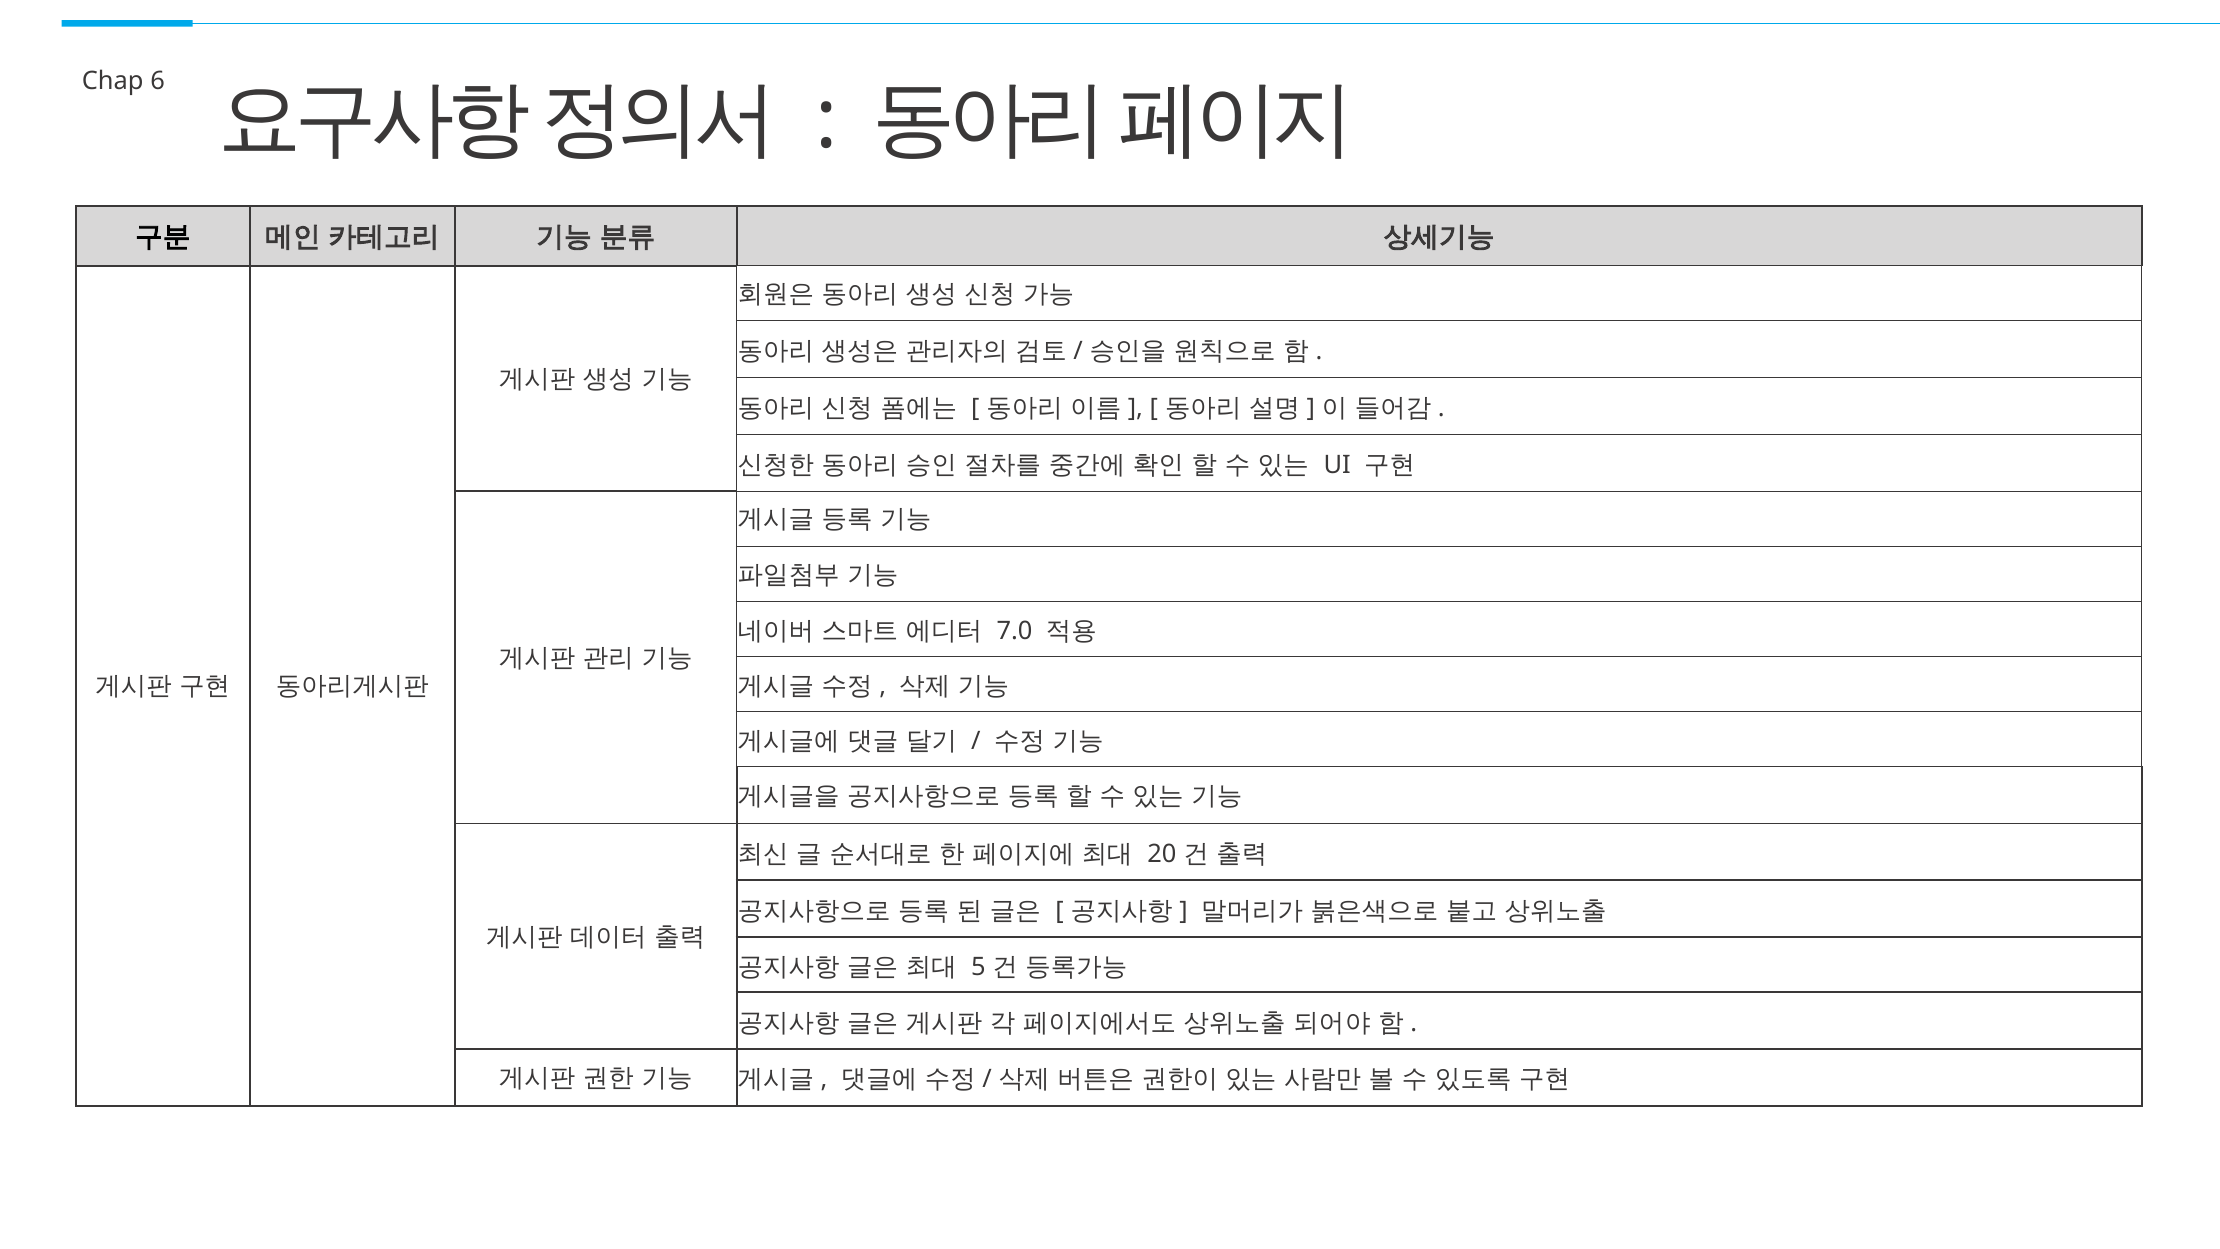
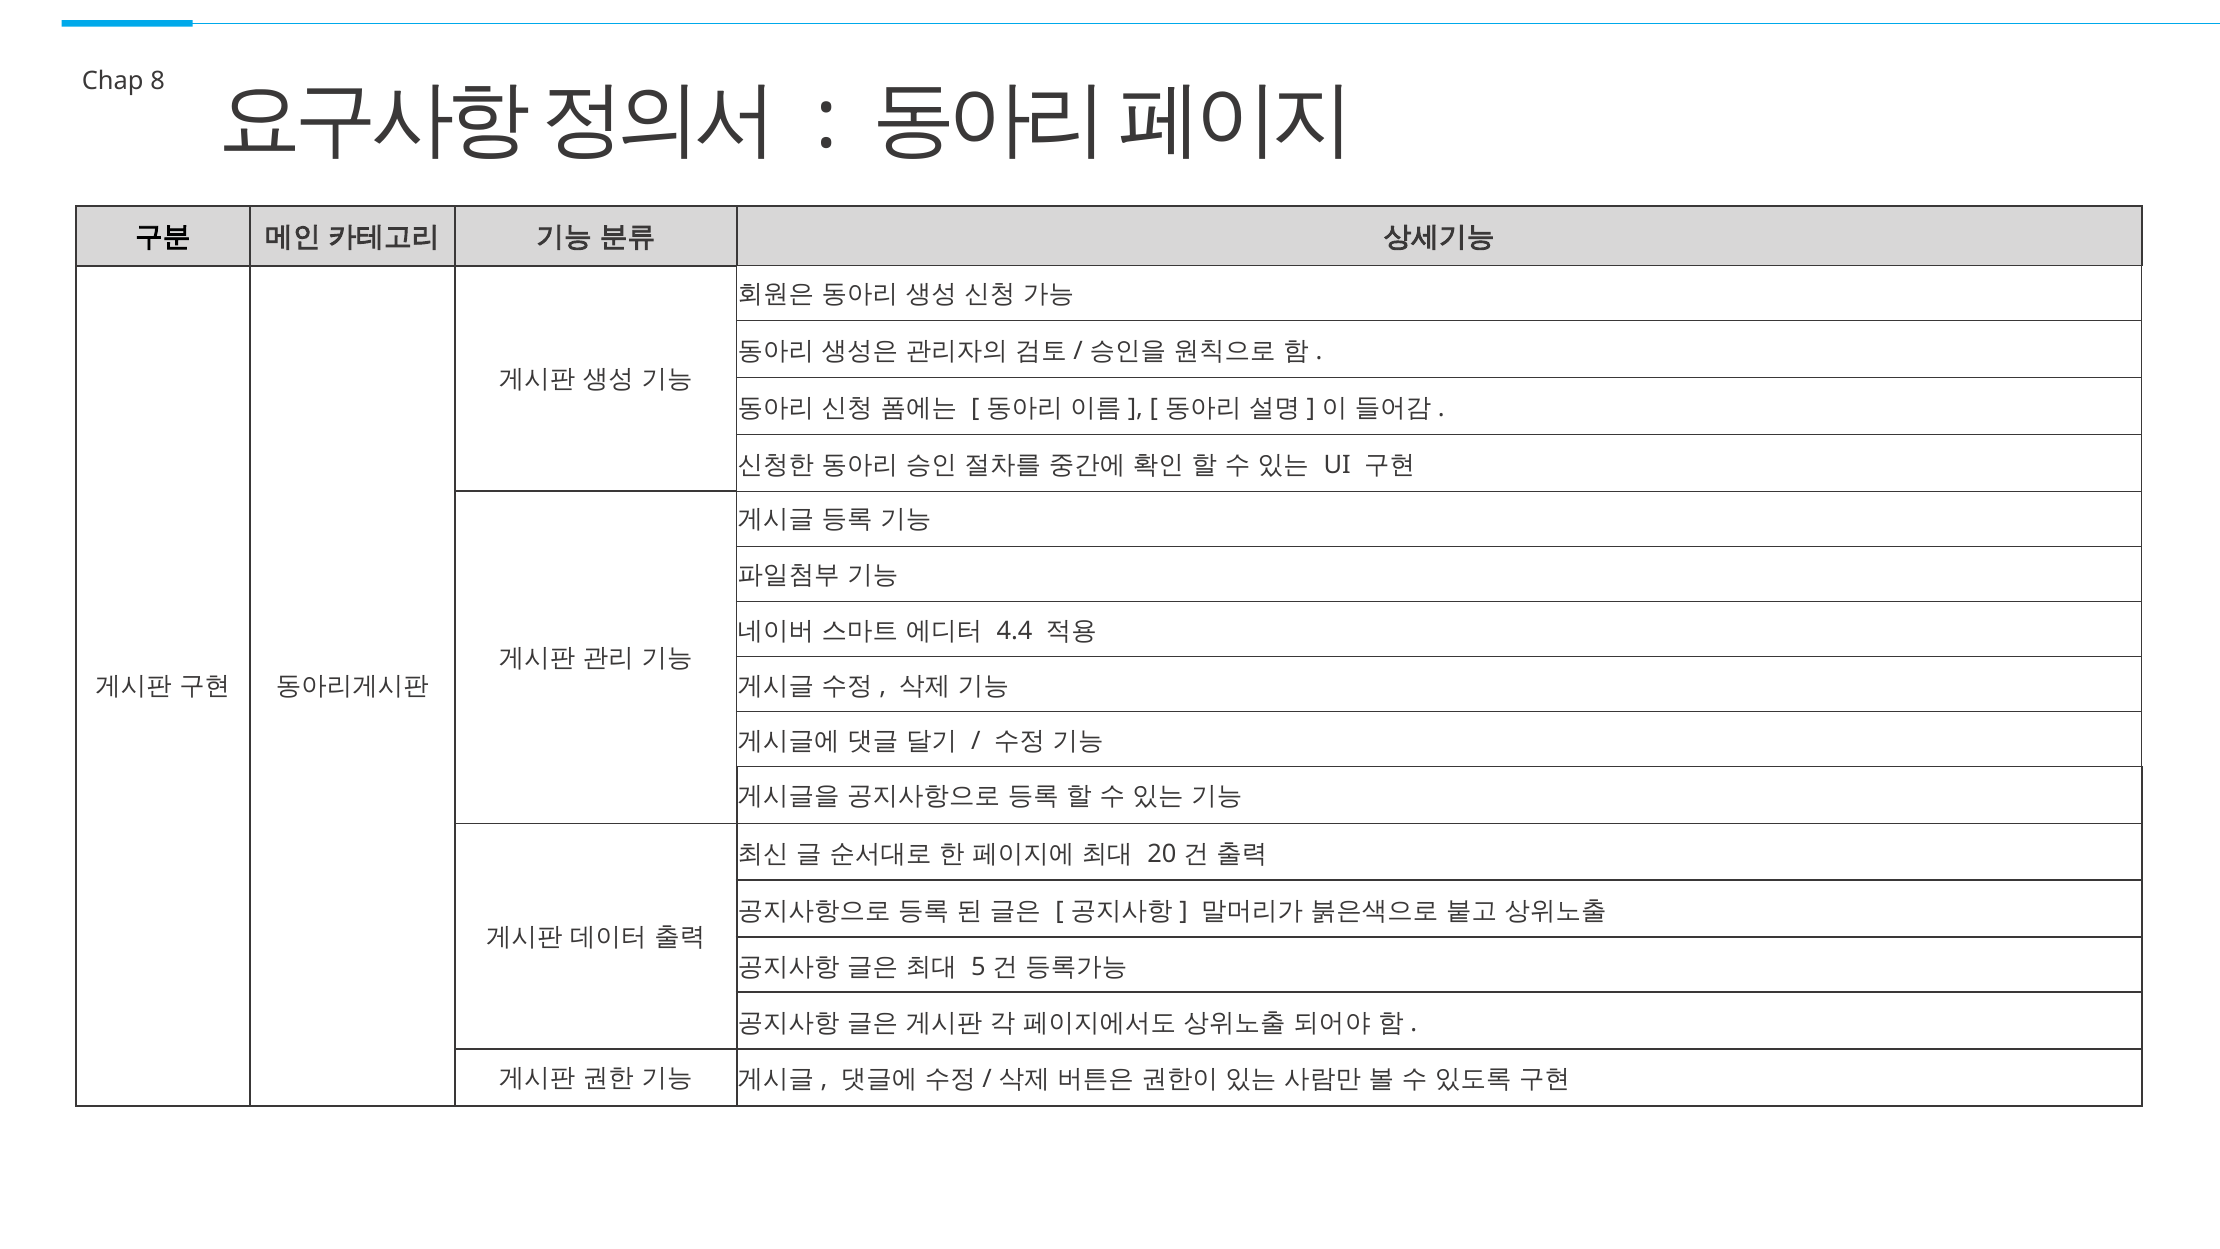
6: 6 -> 8 (158, 81)
7.0: 7.0 -> 4.4 (1015, 631)
